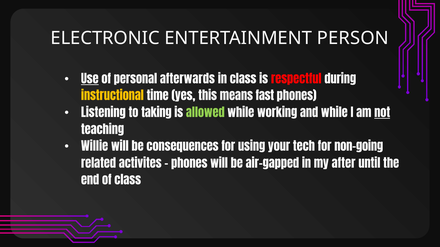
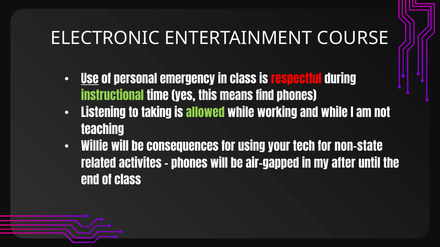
PERSON: PERSON -> COURSE (353, 38)
afterwards: afterwards -> emergency (187, 80)
instructional colour: yellow -> light green (112, 96)
fast: fast -> find (265, 96)
not underline: present -> none (382, 113)
non-going: non-going -> non-state (359, 147)
